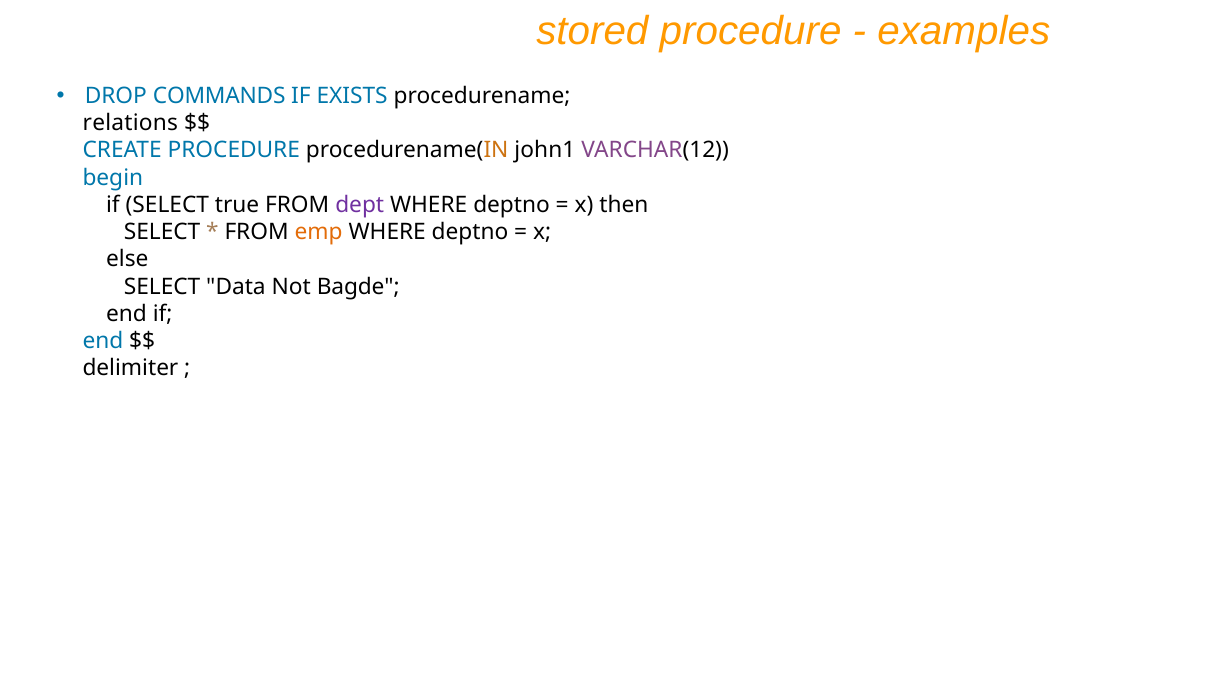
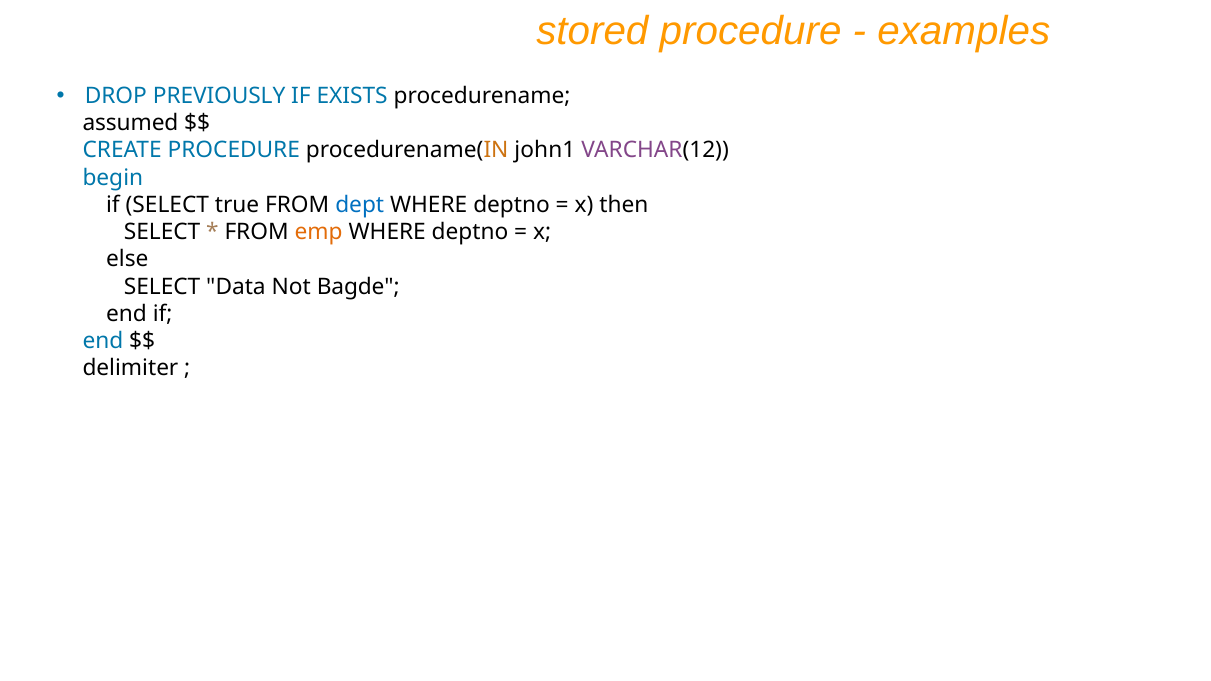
COMMANDS: COMMANDS -> PREVIOUSLY (219, 96)
relations: relations -> assumed (131, 123)
dept colour: purple -> blue (360, 205)
